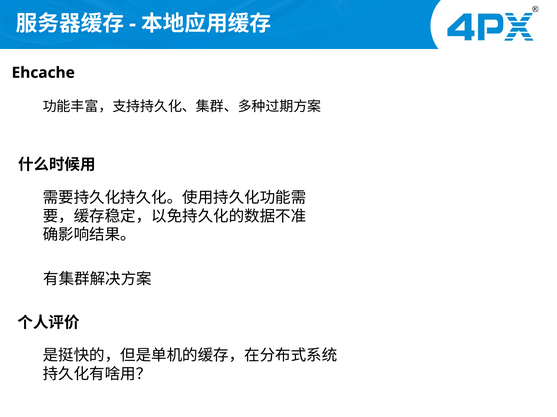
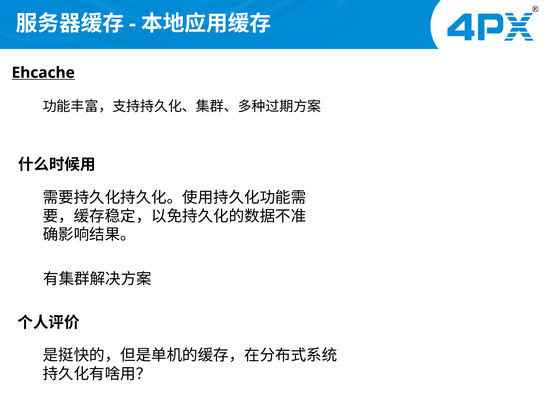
Ehcache underline: none -> present (43, 73)
